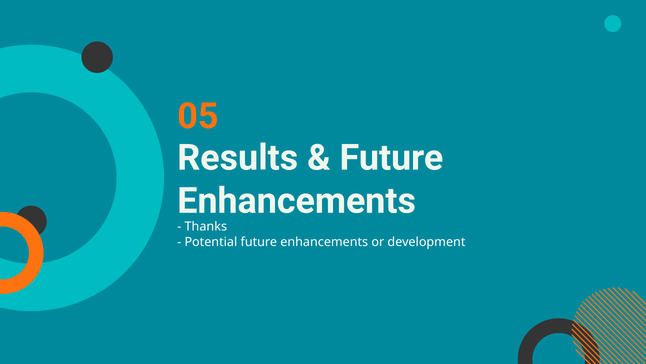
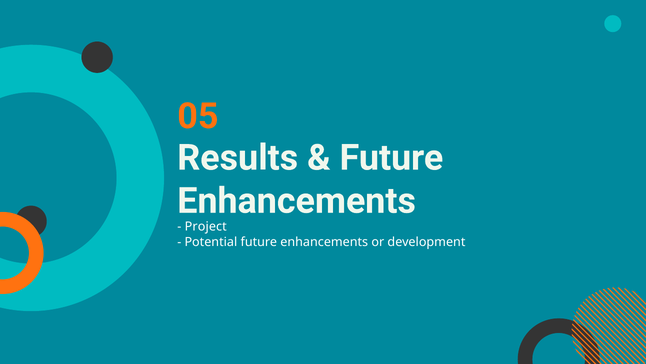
Thanks: Thanks -> Project (206, 226)
